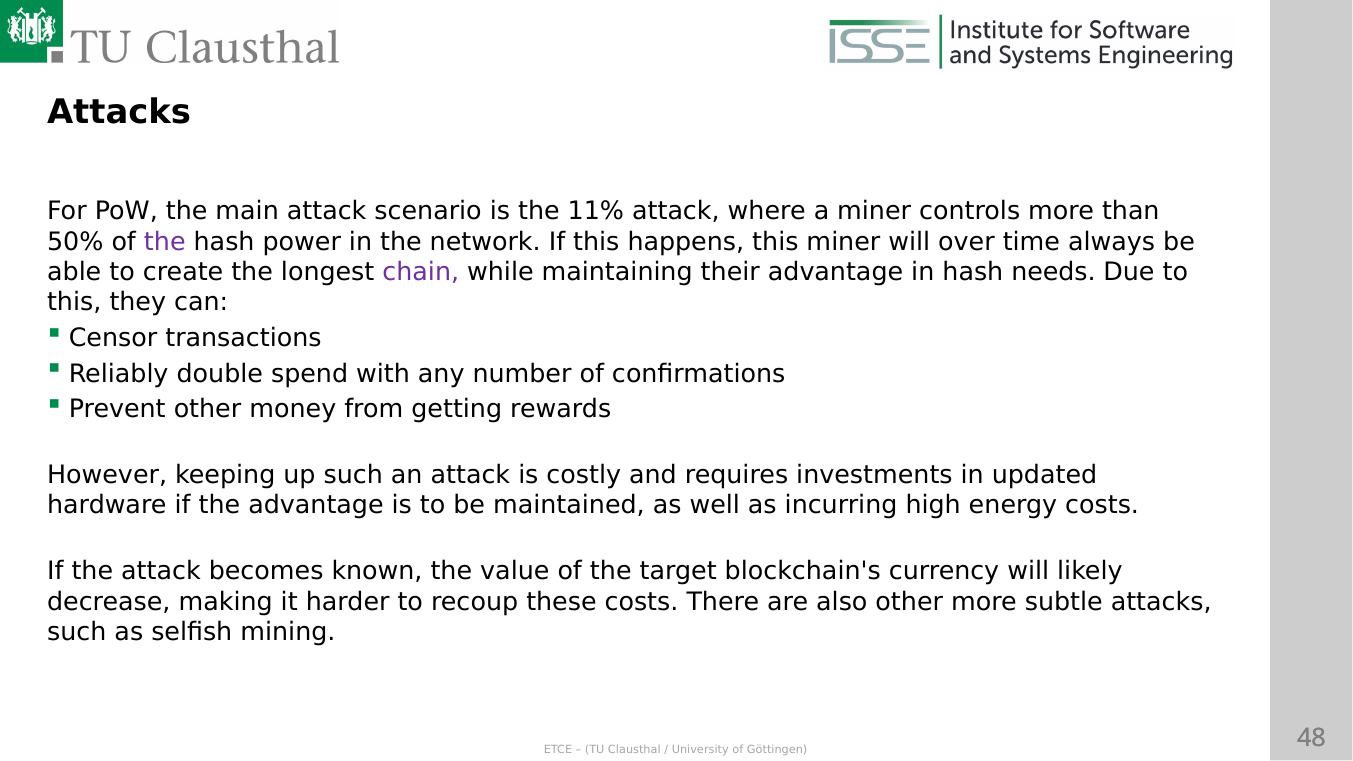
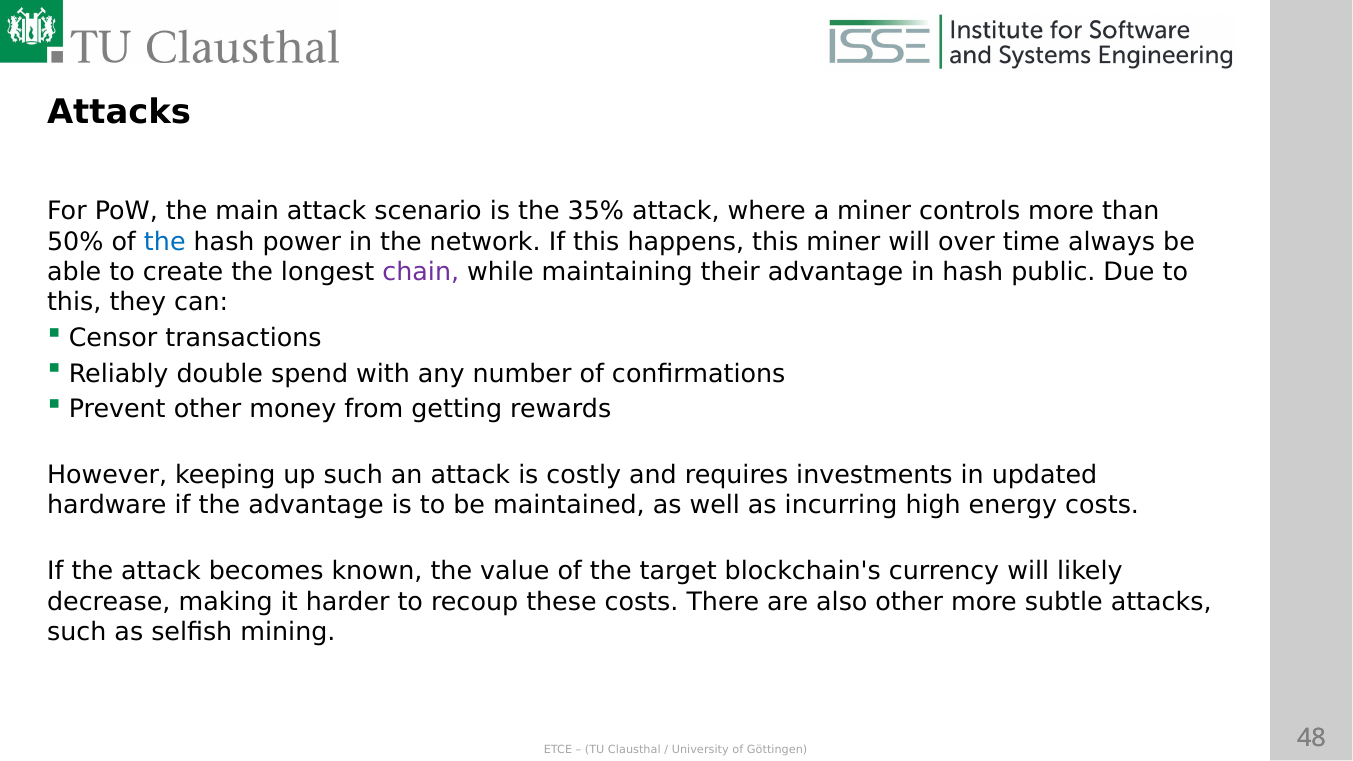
11%: 11% -> 35% (596, 211)
the colour: purple -> blue (165, 242)
needs: needs -> public (1053, 272)
